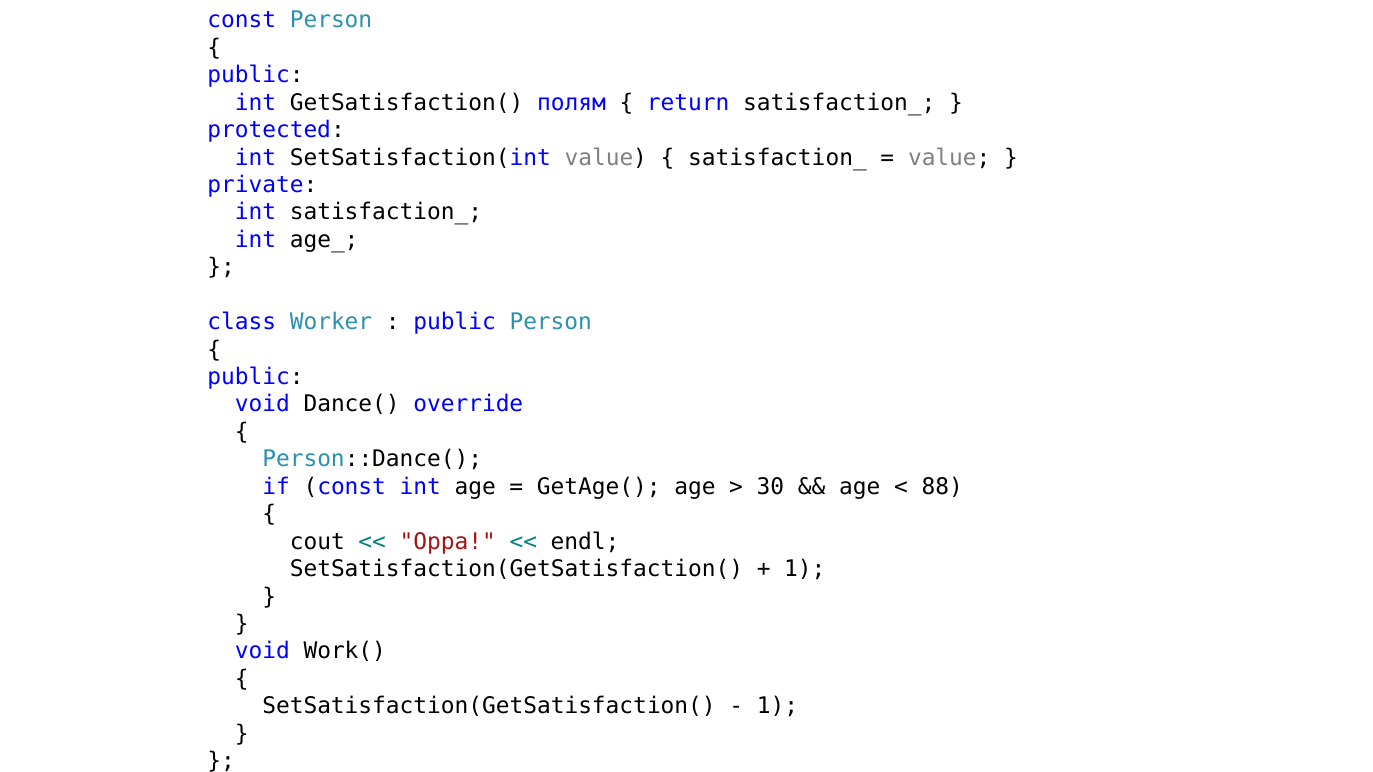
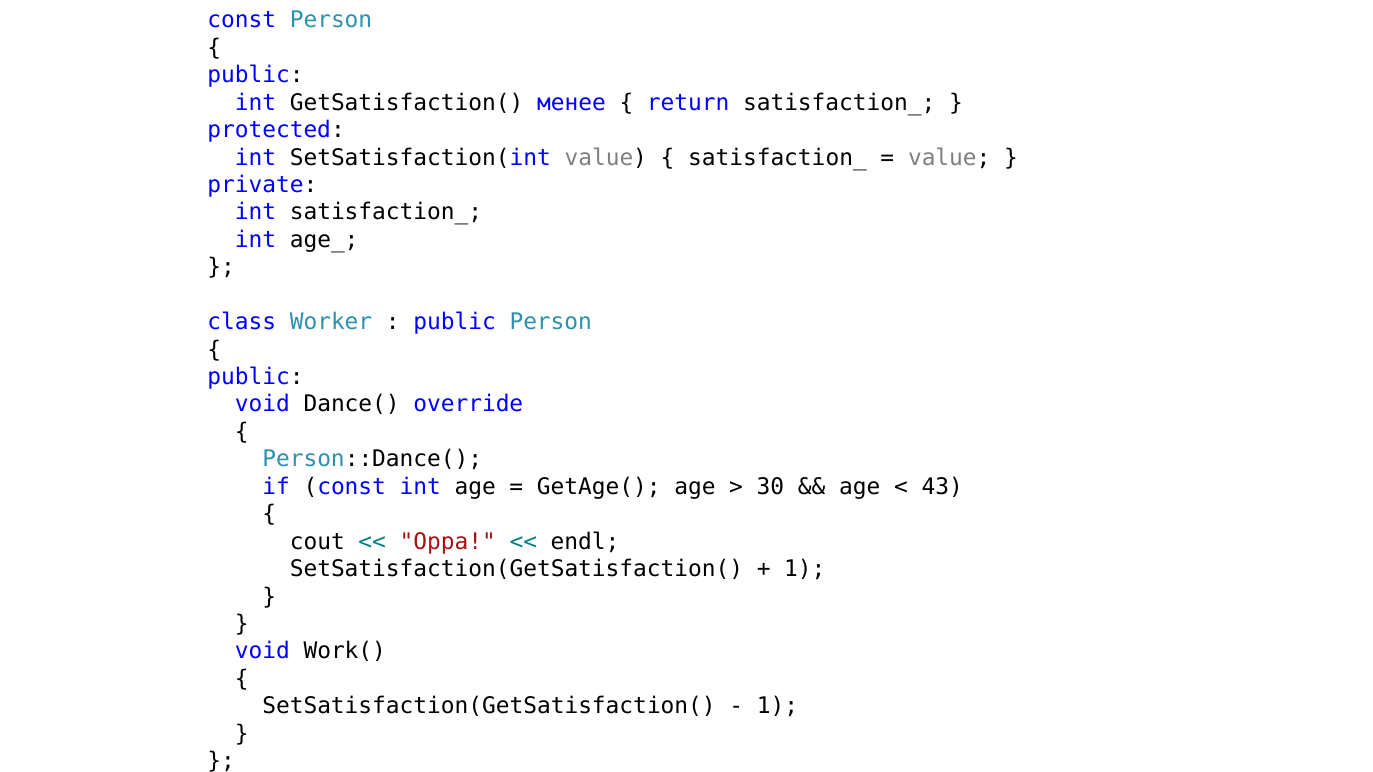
полям: полям -> менее (571, 103)
88: 88 -> 43 (942, 487)
